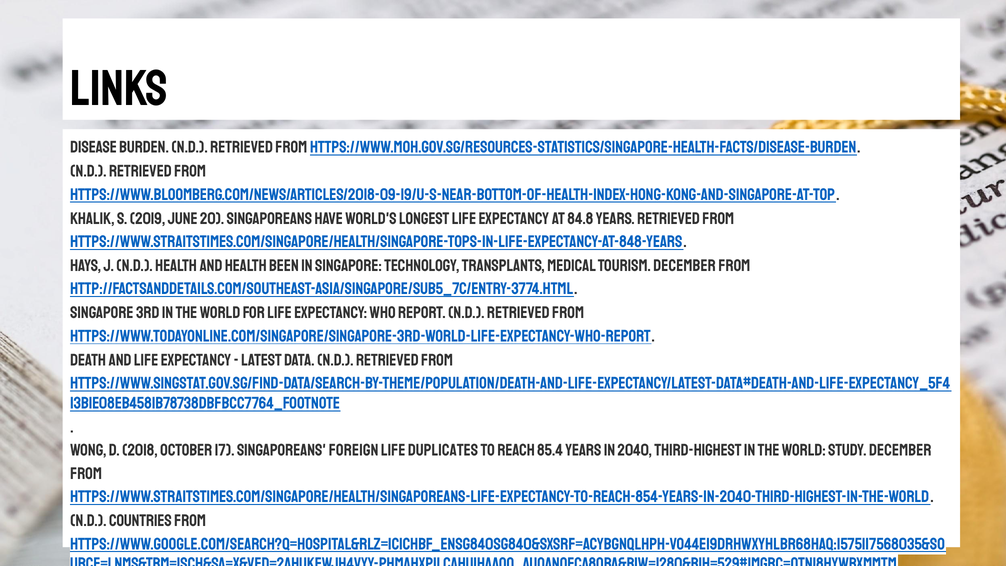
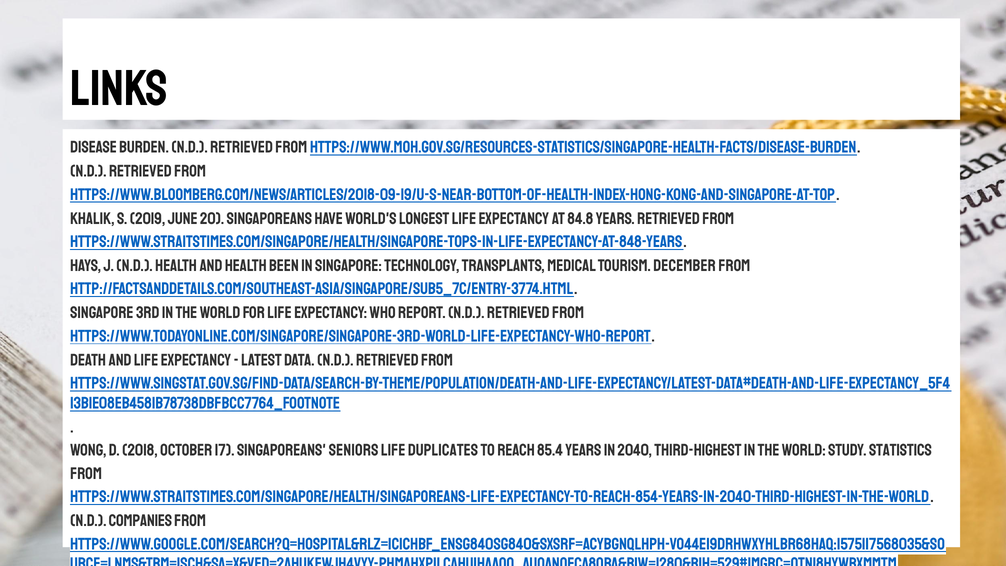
foreign: foreign -> seniors (354, 450)
Study December: December -> Statistics (900, 450)
Countries: Countries -> Companies (140, 521)
